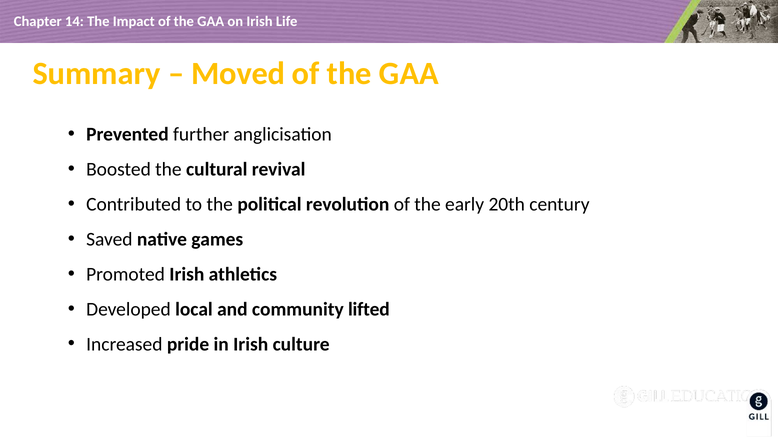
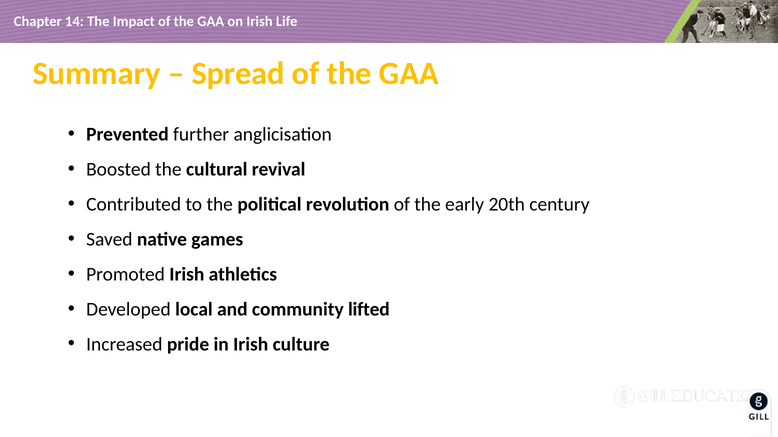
Moved: Moved -> Spread (238, 74)
